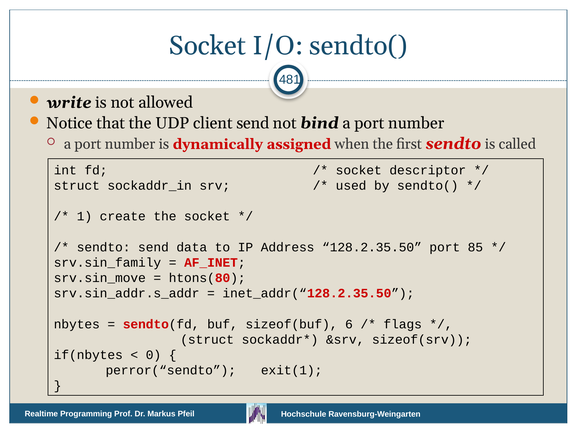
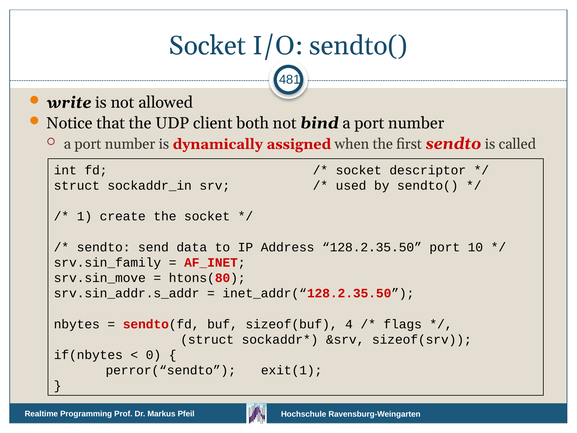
client send: send -> both (253, 123)
85: 85 -> 10 (475, 247)
6: 6 -> 4 (349, 324)
